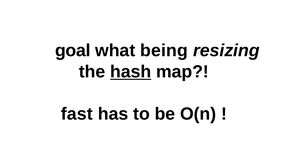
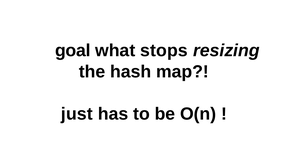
being: being -> stops (164, 51)
hash underline: present -> none (131, 72)
fast: fast -> just (77, 114)
